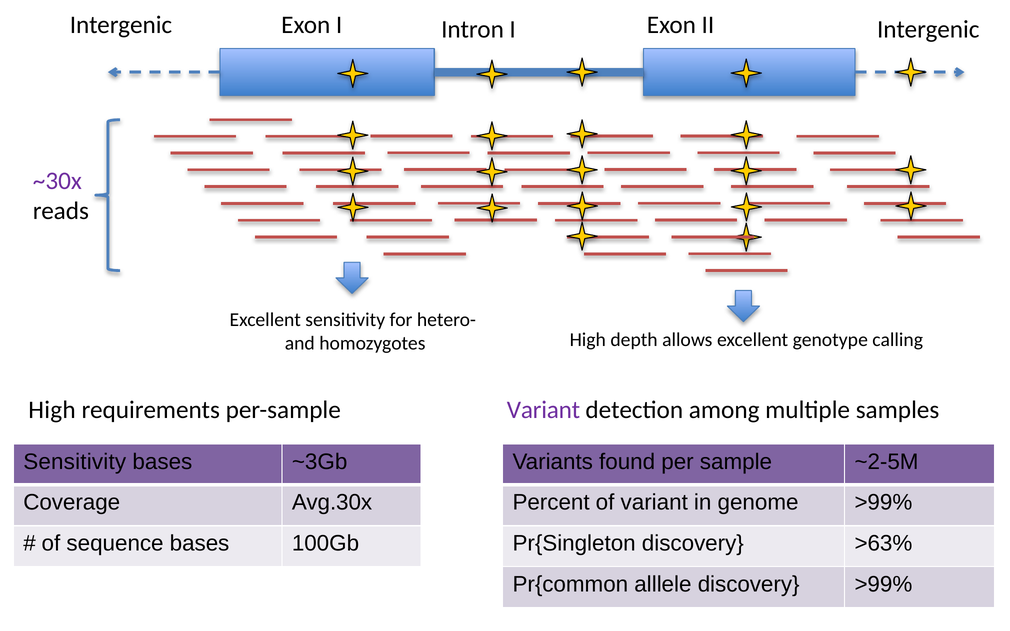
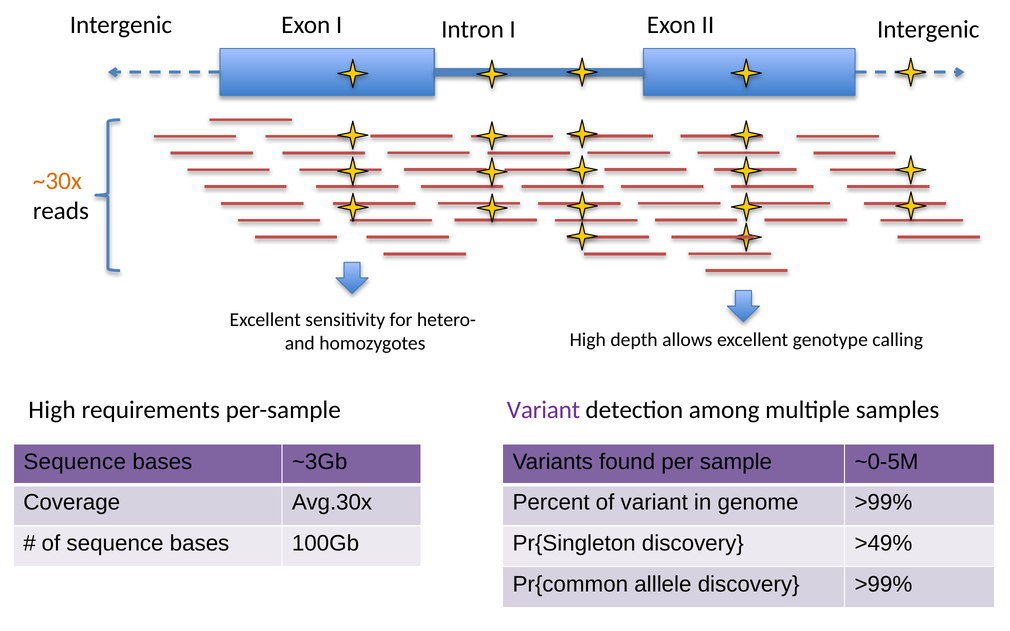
~30x colour: purple -> orange (57, 181)
Sensitivity: Sensitivity -> Sequence (75, 462)
~2-5M: ~2-5M -> ~0-5M (887, 462)
>63%: >63% -> >49% (883, 544)
